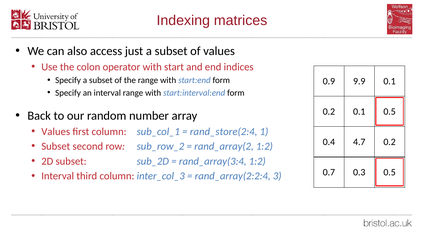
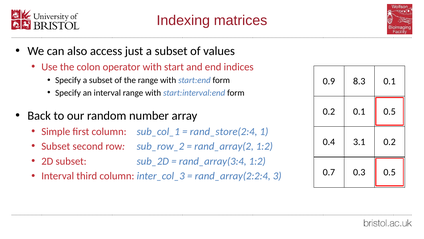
9.9: 9.9 -> 8.3 (359, 81)
Values: Values -> Simple (56, 131)
4.7: 4.7 -> 3.1 (359, 142)
